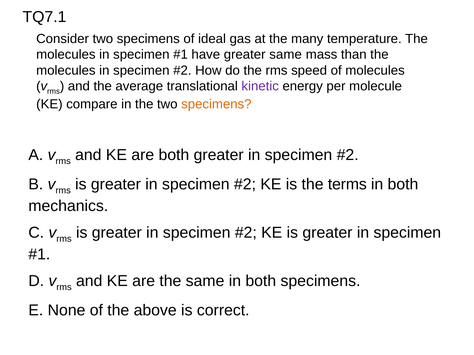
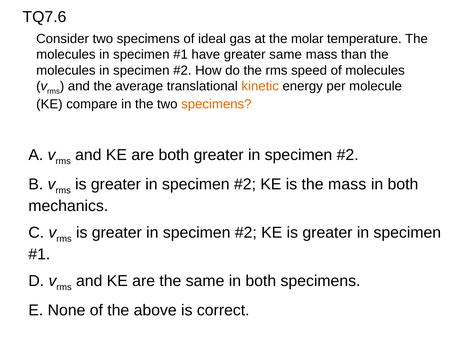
TQ7.1: TQ7.1 -> TQ7.6 (45, 17)
many: many -> molar (307, 39)
kinetic colour: purple -> orange (260, 86)
the terms: terms -> mass (347, 185)
